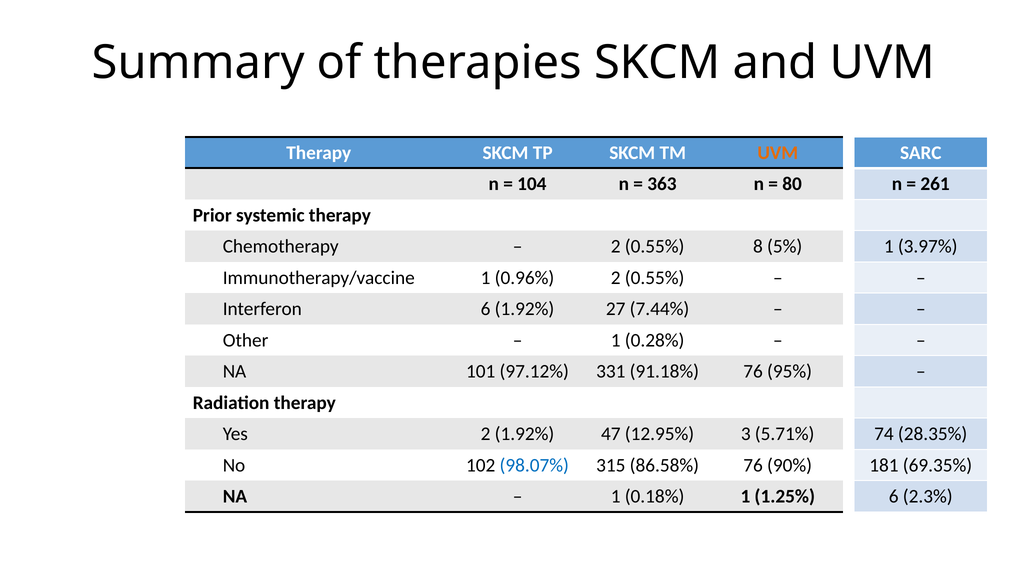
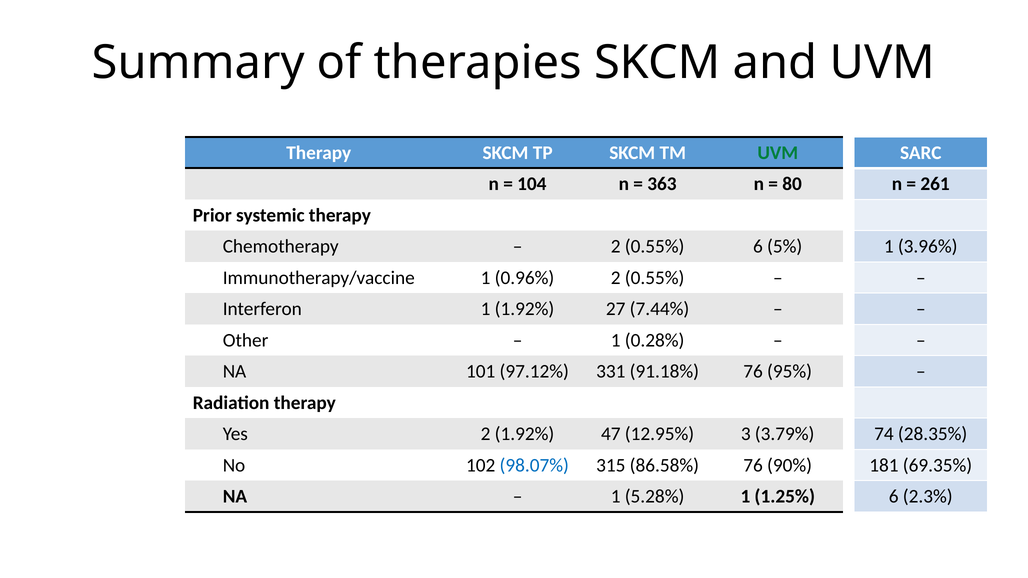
UVM colour: orange -> green (778, 153)
0.55% 8: 8 -> 6 (758, 247)
3.97%: 3.97% -> 3.96% (928, 247)
Interferon 6: 6 -> 1 (486, 309)
5.71%: 5.71% -> 3.79% (785, 434)
0.18%: 0.18% -> 5.28% (655, 497)
